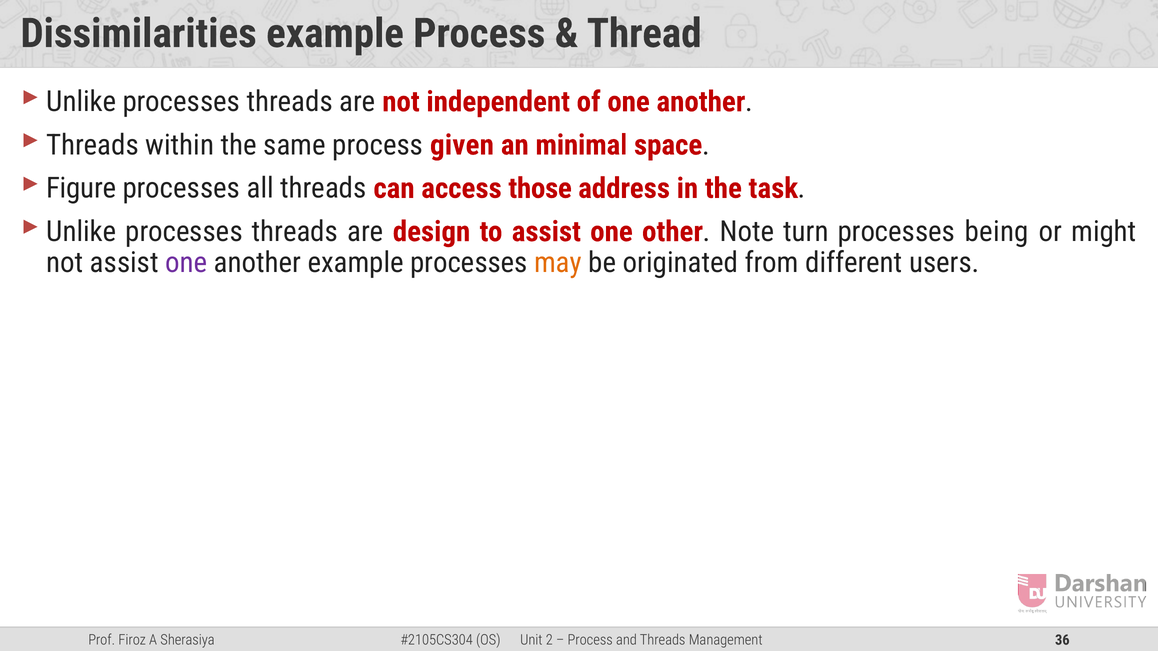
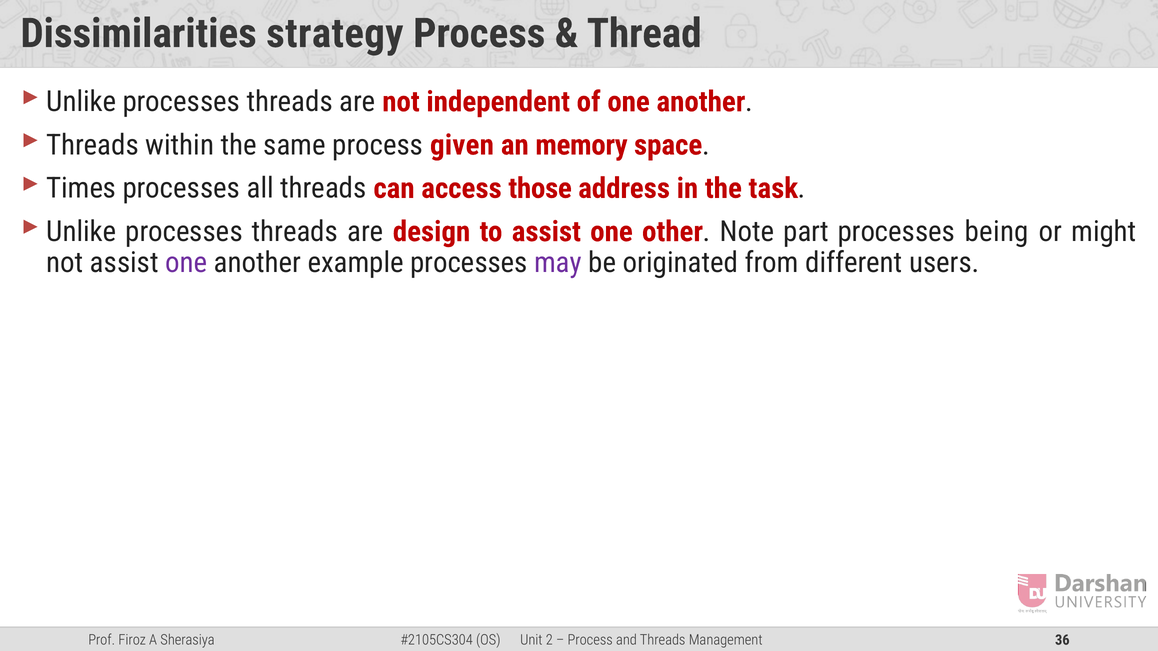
Dissimilarities example: example -> strategy (335, 34)
minimal: minimal -> memory (582, 145)
Figure: Figure -> Times (81, 188)
turn: turn -> part (806, 232)
may colour: orange -> purple (558, 263)
